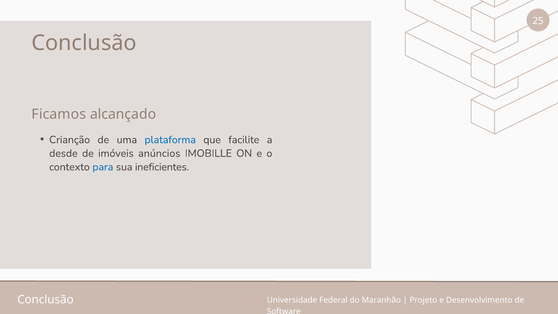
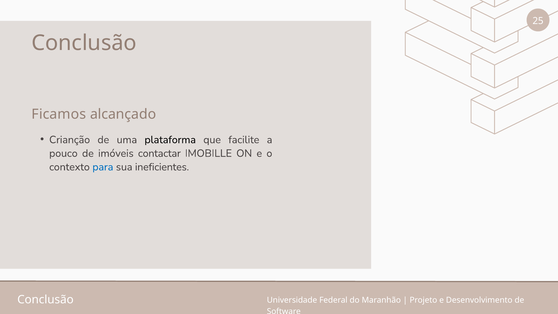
plataforma colour: blue -> black (170, 140)
desde: desde -> pouco (63, 153)
anúncios: anúncios -> contactar (159, 153)
